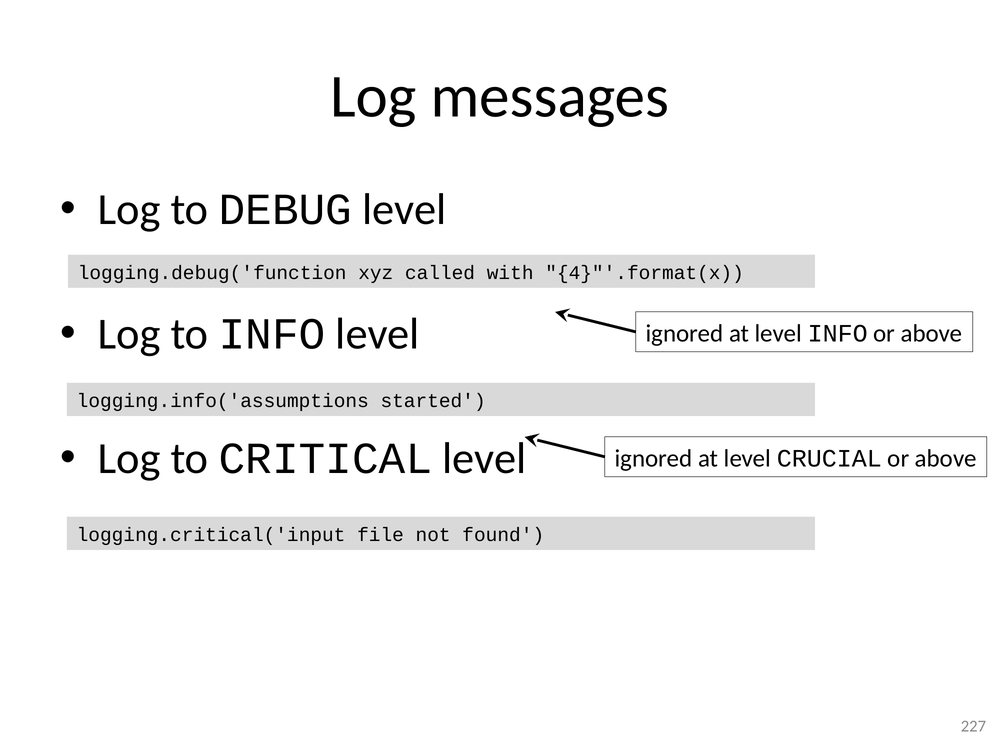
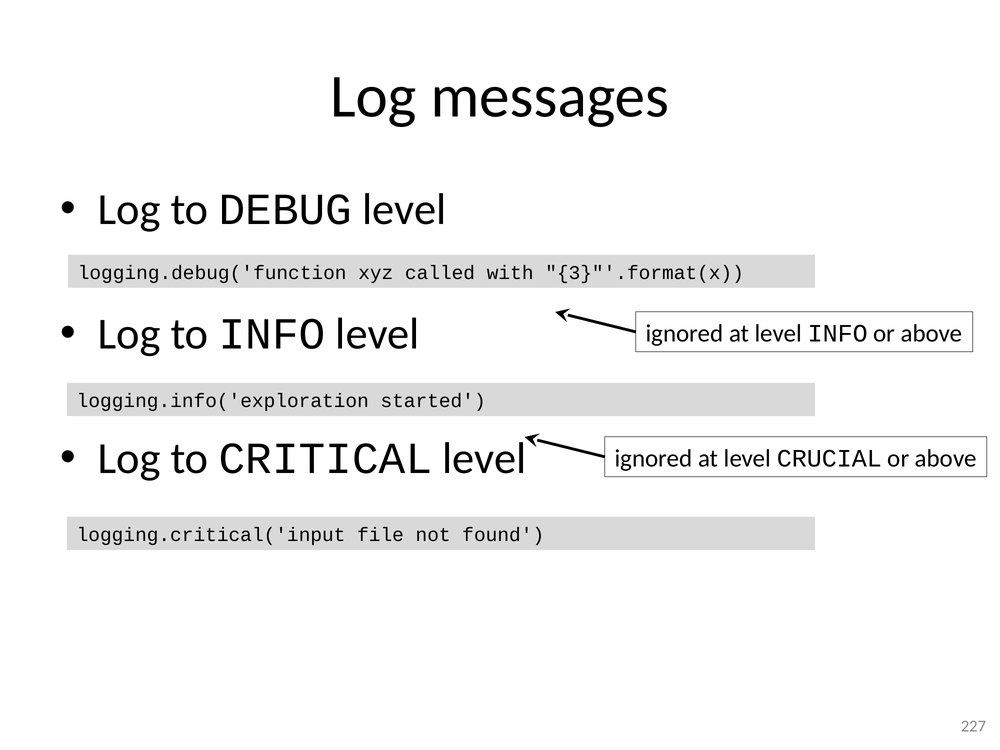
4}"'.format(x: 4}"'.format(x -> 3}"'.format(x (645, 273)
logging.info('assumptions: logging.info('assumptions -> logging.info('exploration (223, 401)
